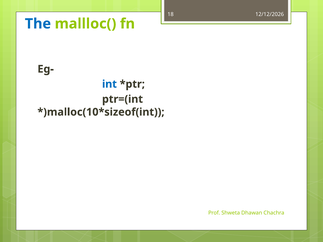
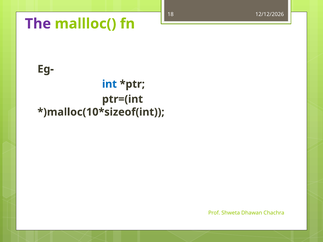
The colour: blue -> purple (38, 24)
